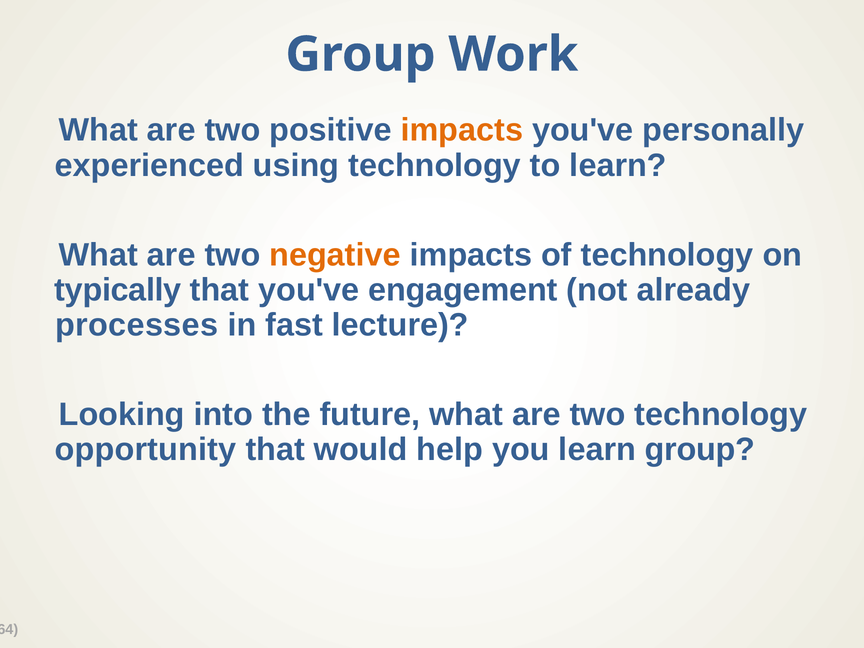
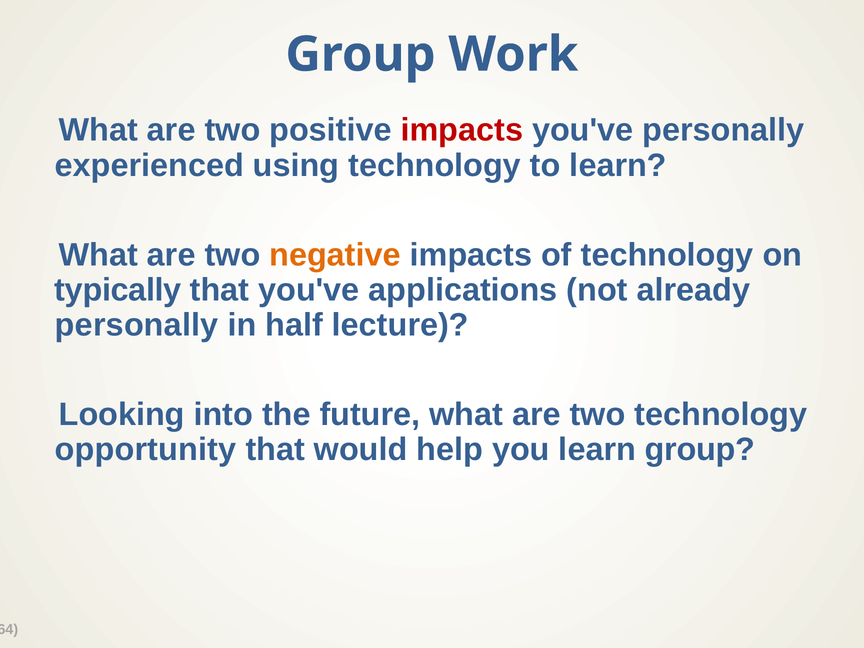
impacts colour: orange -> red (462, 130)
engagement: engagement -> applications (463, 290)
processes: processes -> personally (137, 325)
fast: fast -> half (294, 325)
